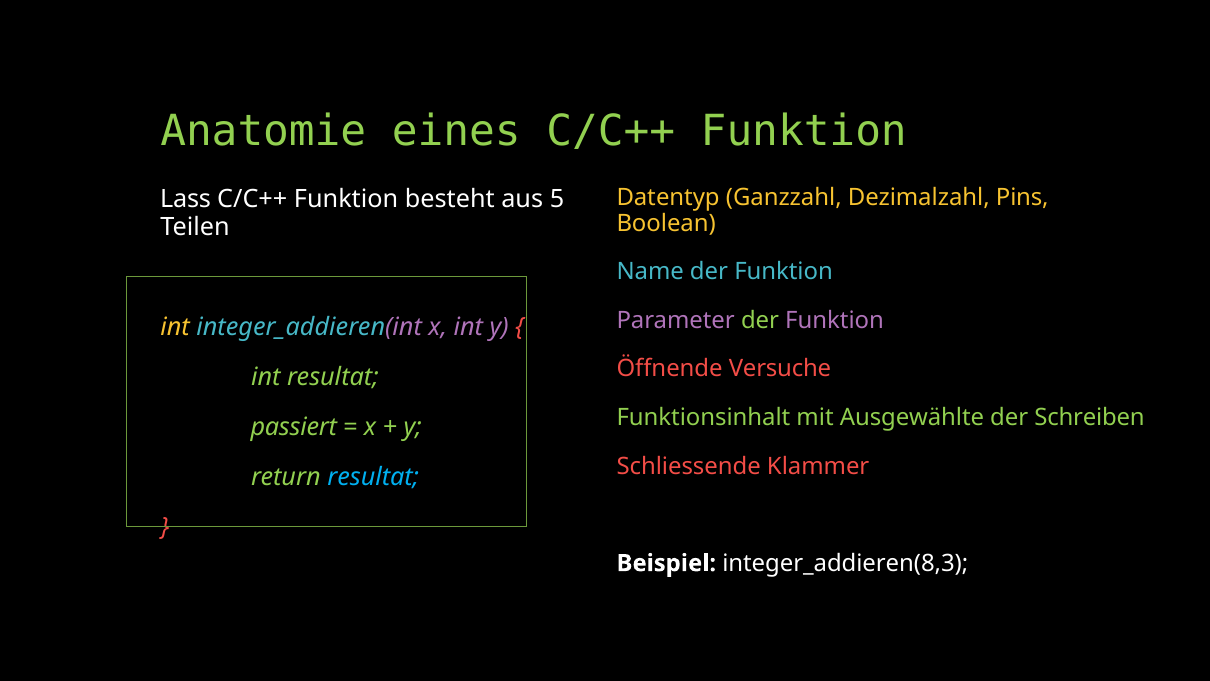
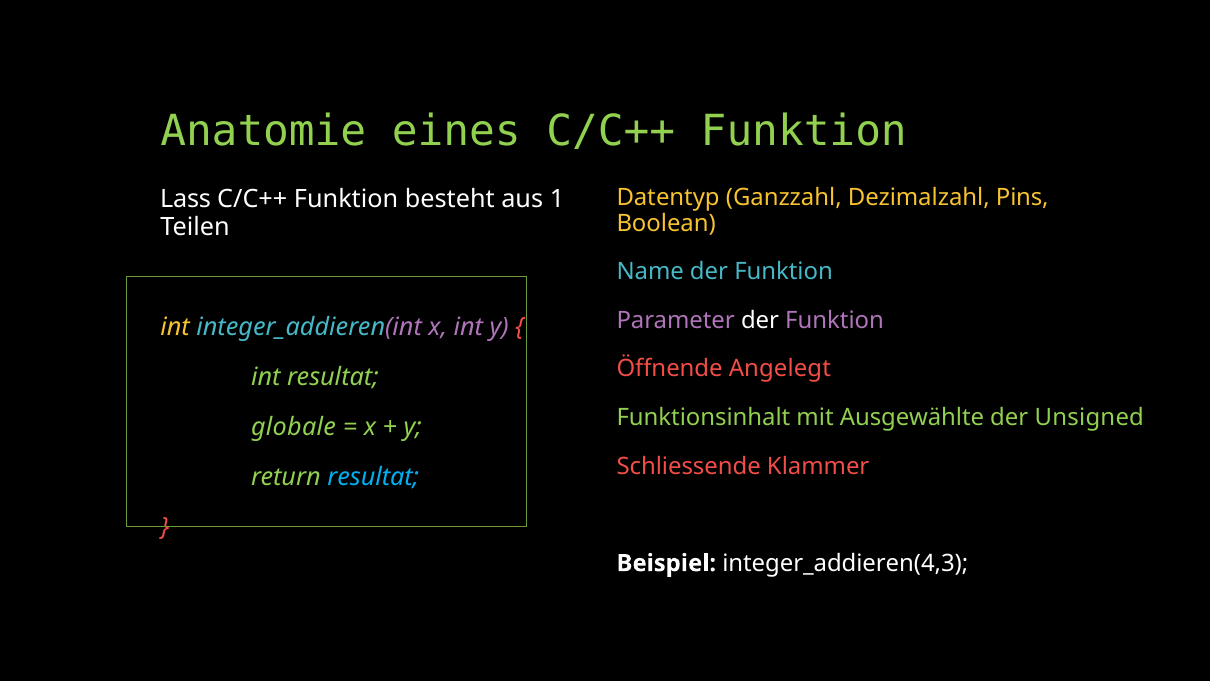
5: 5 -> 1 (557, 200)
der colour: light green -> white (760, 320)
Versuche: Versuche -> Angelegt (780, 369)
Schreiben: Schreiben -> Unsigned (1089, 417)
passiert: passiert -> globale (294, 427)
integer_addieren(8,3: integer_addieren(8,3 -> integer_addieren(4,3 (845, 563)
